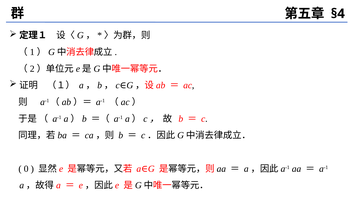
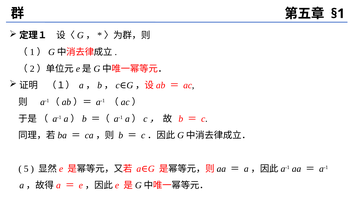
§4: §4 -> §1 (338, 14)
0: 0 -> 5 (26, 168)
